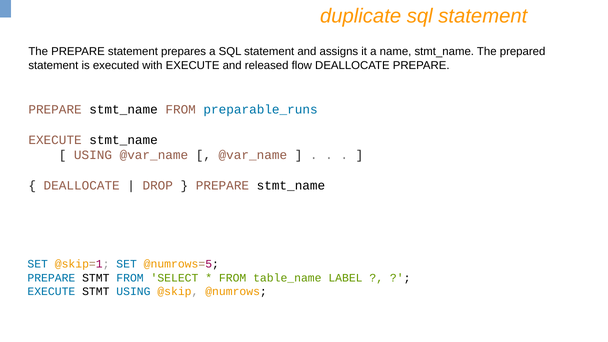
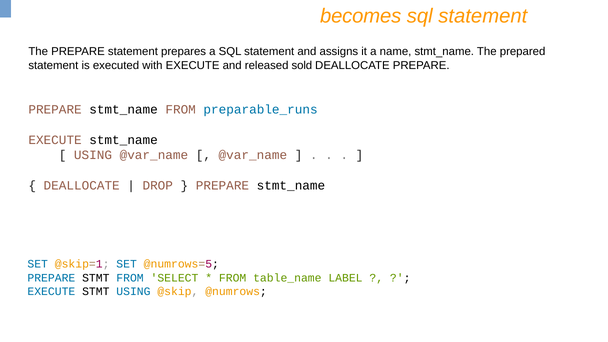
duplicate: duplicate -> becomes (361, 16)
flow: flow -> sold (302, 65)
